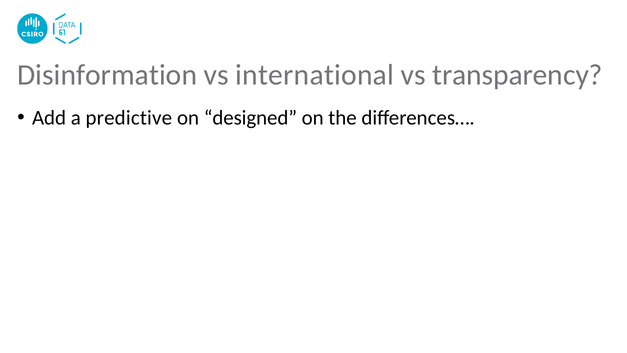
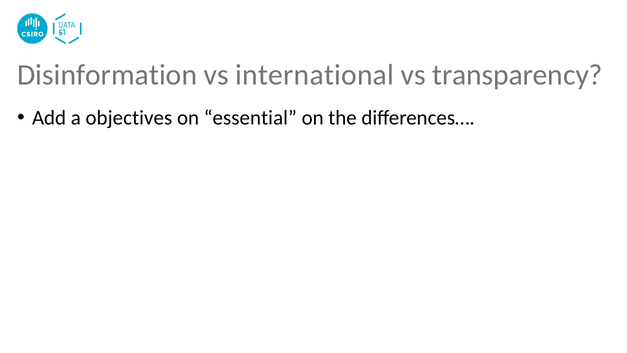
predictive: predictive -> objectives (129, 118)
designed: designed -> essential (250, 118)
